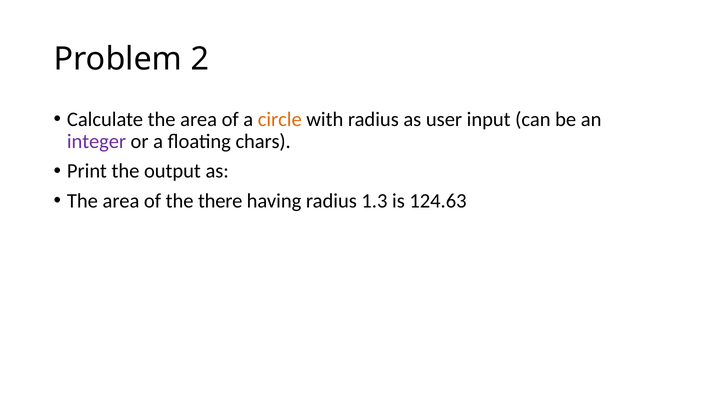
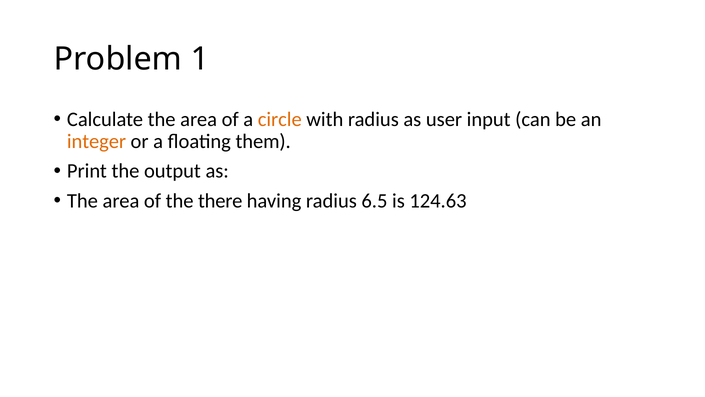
2: 2 -> 1 (200, 59)
integer colour: purple -> orange (97, 141)
chars: chars -> them (263, 141)
1.3: 1.3 -> 6.5 (374, 201)
